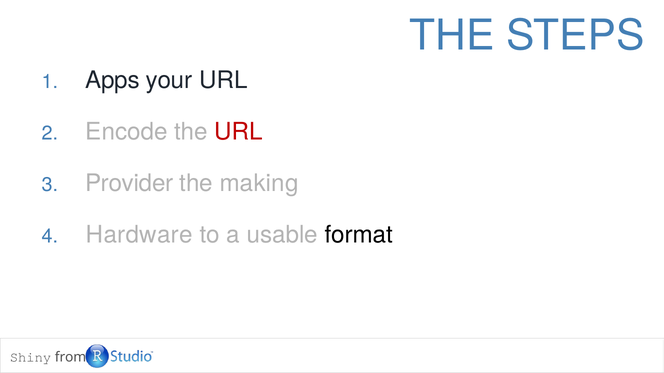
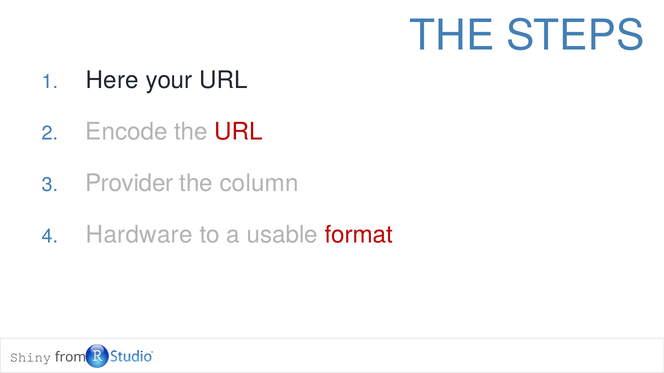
Apps: Apps -> Here (112, 81)
making: making -> column (259, 184)
format colour: black -> red (359, 235)
